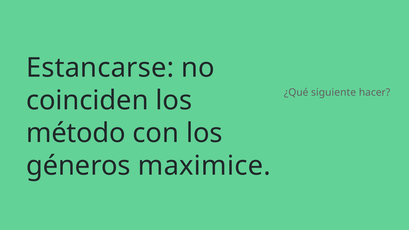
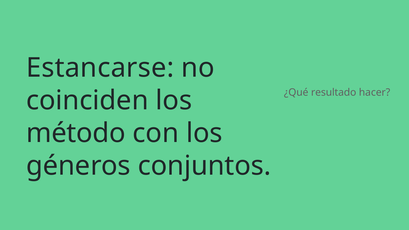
siguiente: siguiente -> resultado (334, 93)
maximice: maximice -> conjuntos (204, 166)
